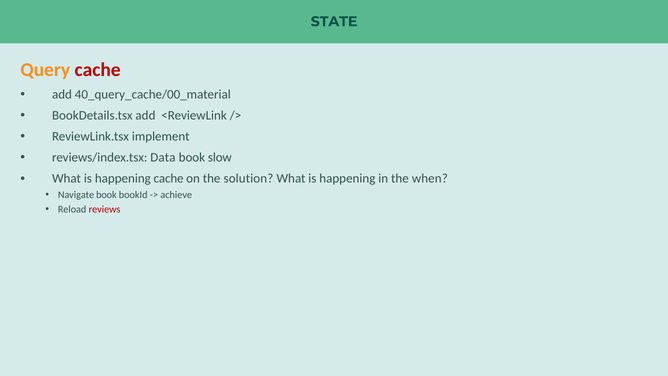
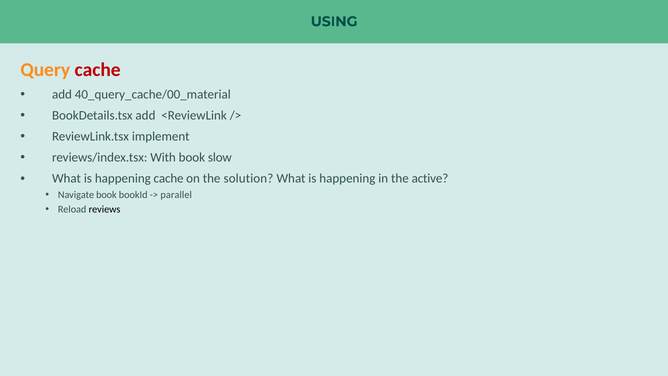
STATE: STATE -> USING (334, 22)
Data: Data -> With (163, 158)
when: when -> active (430, 179)
achieve: achieve -> parallel (176, 195)
reviews colour: red -> black (105, 209)
